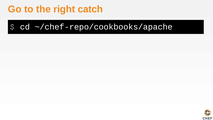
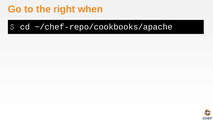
catch: catch -> when (90, 9)
